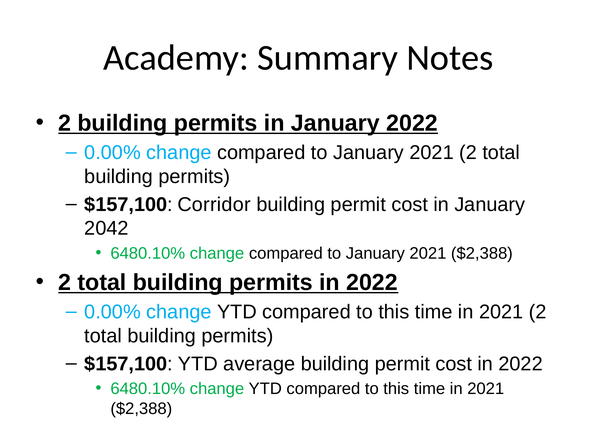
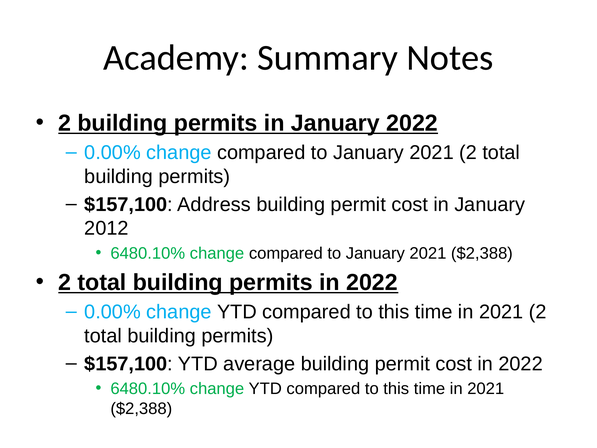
Corridor: Corridor -> Address (214, 204)
2042: 2042 -> 2012 (106, 228)
